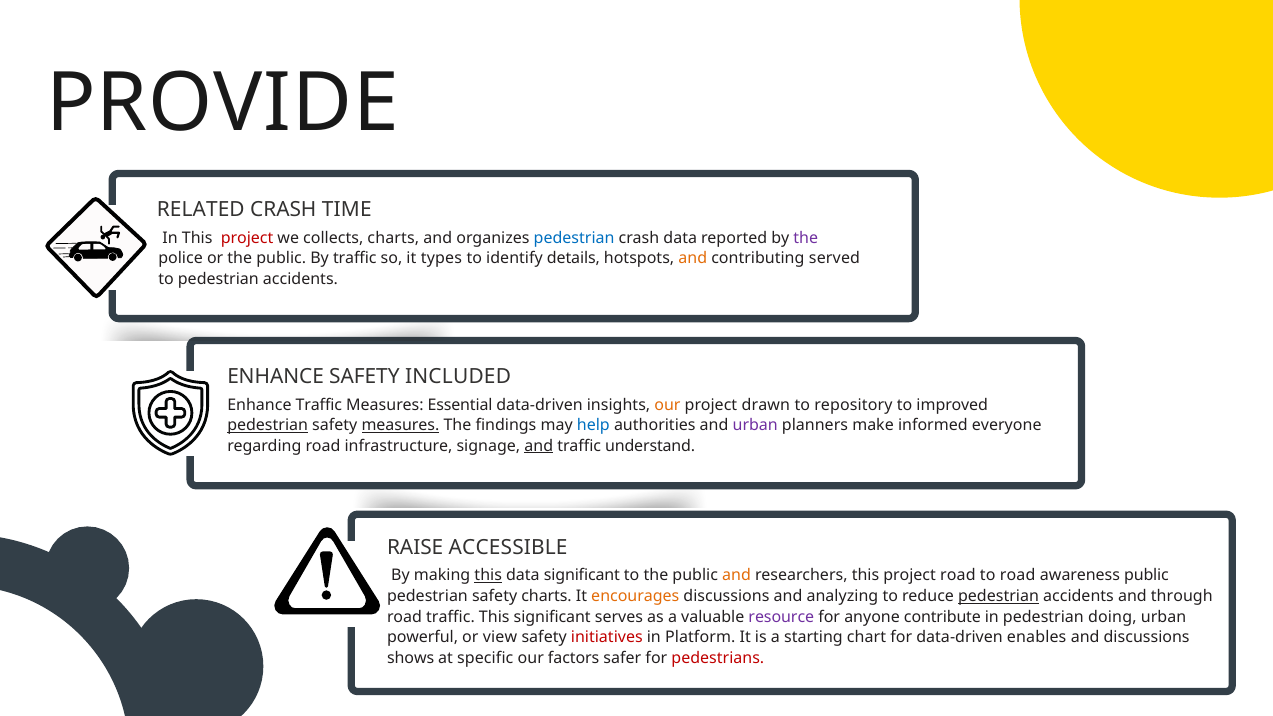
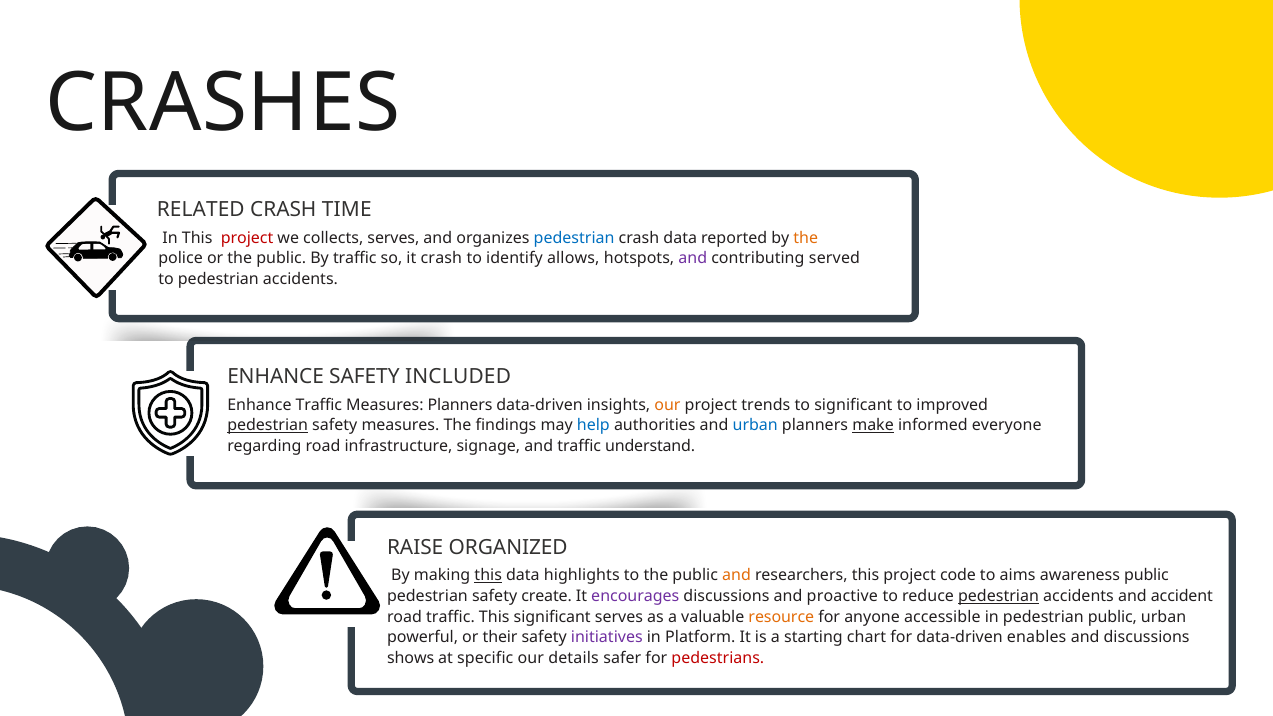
PROVIDE: PROVIDE -> CRASHES (223, 103)
collects charts: charts -> serves (393, 238)
the colour: purple -> orange (806, 238)
it types: types -> crash (441, 258)
details: details -> allows (573, 258)
and colour: orange -> purple (693, 258)
Measures Essential: Essential -> Planners (460, 405)
drawn: drawn -> trends (766, 405)
to repository: repository -> significant (853, 405)
measures underline: present -> none (400, 426)
urban colour: purple -> blue (755, 426)
make underline: none -> present (873, 426)
and underline: present -> none (539, 446)
ACCESSIBLE: ACCESSIBLE -> ORGANIZED (508, 547)
data significant: significant -> highlights (582, 576)
project road: road -> code (958, 576)
to road: road -> aims (1018, 576)
safety charts: charts -> create (547, 596)
encourages colour: orange -> purple (635, 596)
analyzing: analyzing -> proactive (842, 596)
through: through -> accident (1182, 596)
resource colour: purple -> orange (781, 617)
contribute: contribute -> accessible (942, 617)
pedestrian doing: doing -> public (1112, 617)
view: view -> their (500, 637)
initiatives colour: red -> purple (607, 637)
factors: factors -> details (574, 658)
